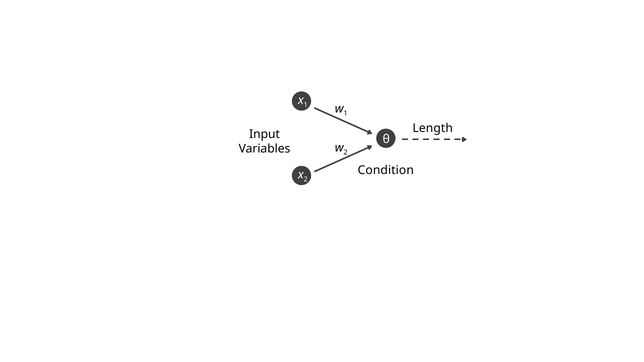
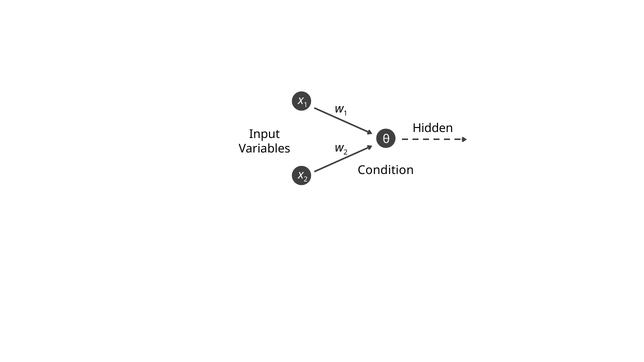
Length: Length -> Hidden (433, 128)
